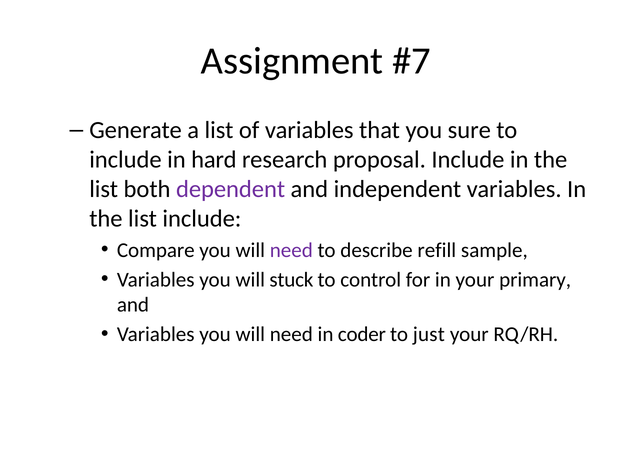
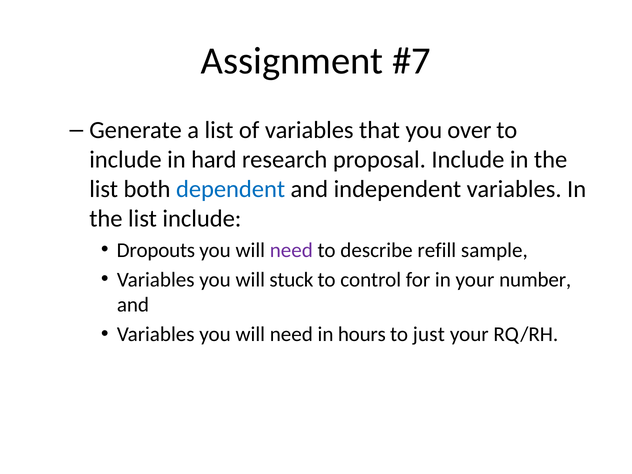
sure: sure -> over (469, 130)
dependent colour: purple -> blue (231, 189)
Compare: Compare -> Dropouts (156, 250)
primary: primary -> number (535, 280)
coder: coder -> hours (362, 334)
